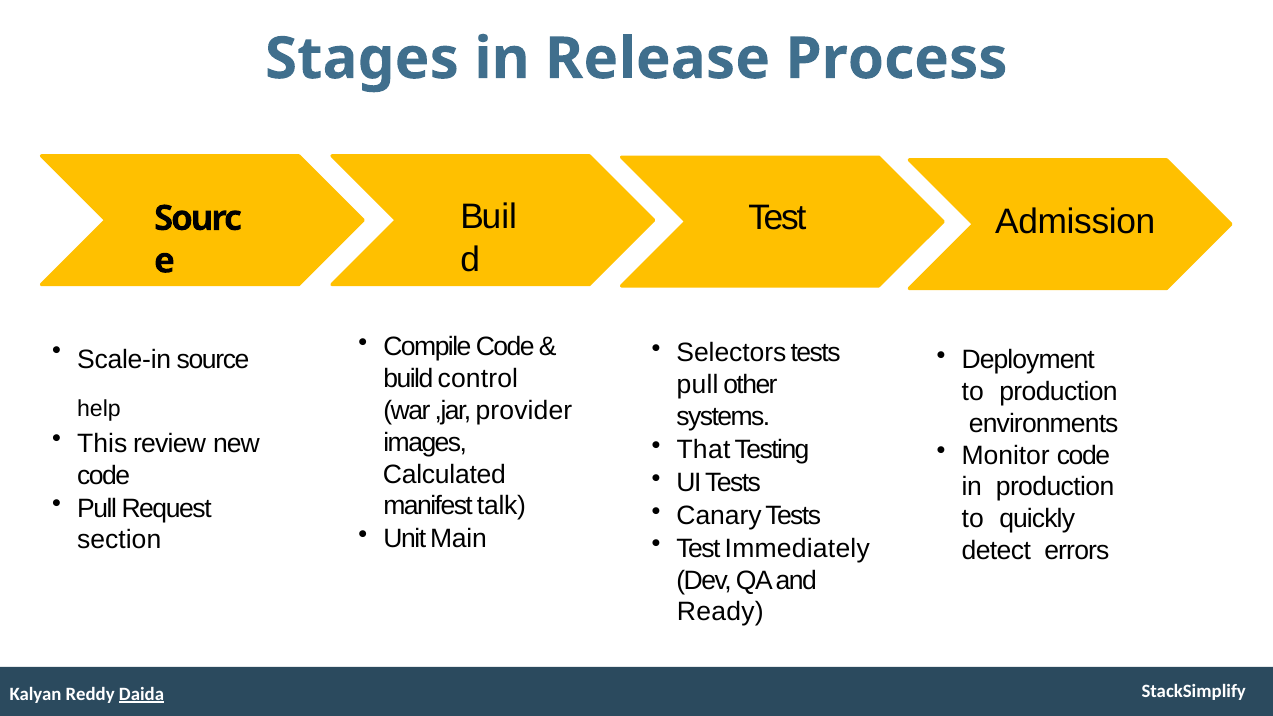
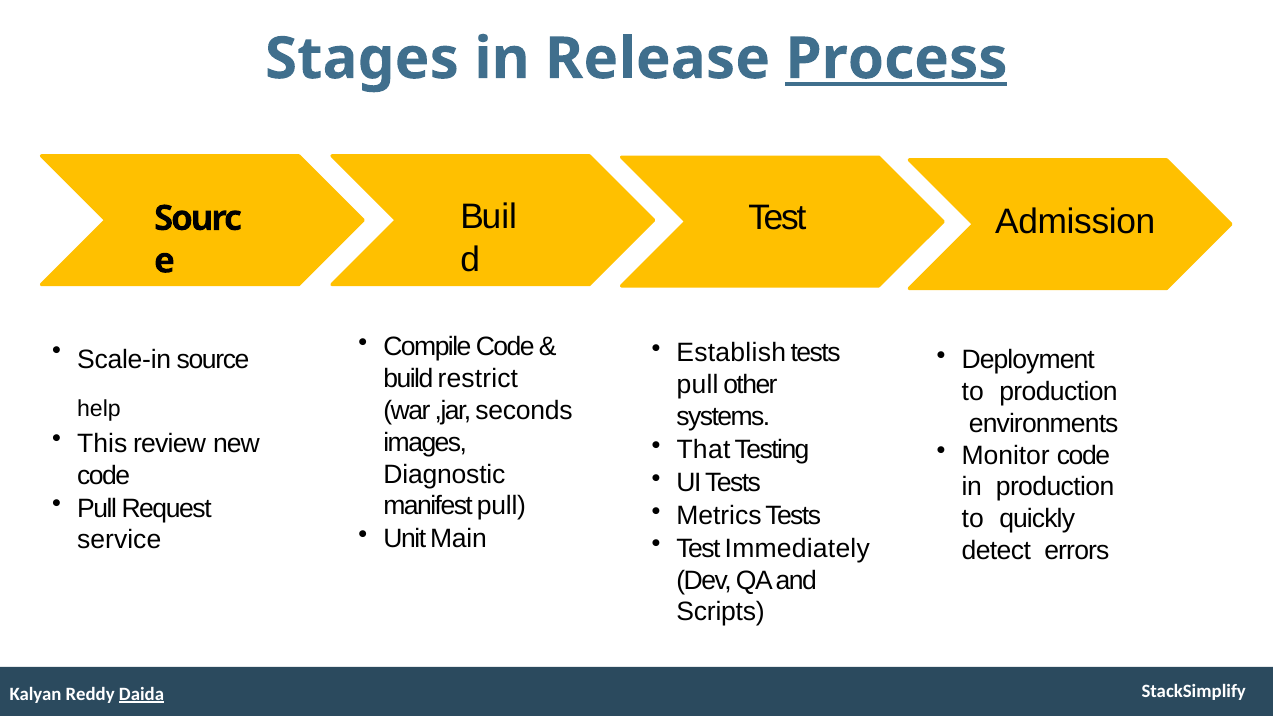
Process underline: none -> present (897, 59)
Selectors: Selectors -> Establish (731, 353)
control: control -> restrict (478, 379)
provider: provider -> seconds (524, 411)
Calculated: Calculated -> Diagnostic (444, 474)
manifest talk: talk -> pull (501, 506)
Canary: Canary -> Metrics (719, 516)
section: section -> service (119, 540)
Ready: Ready -> Scripts (721, 612)
